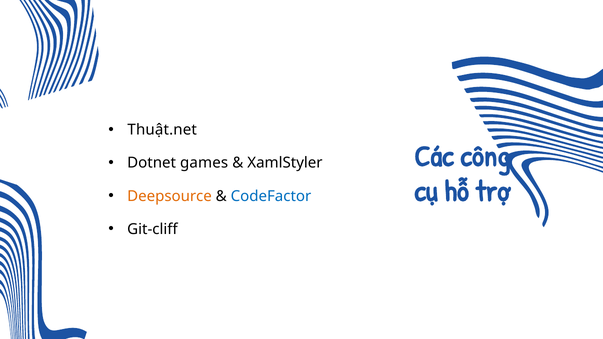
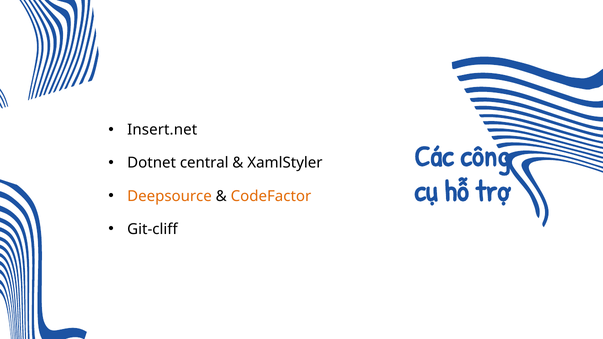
Thuật.net: Thuật.net -> Insert.net (162, 130)
games: games -> central (204, 163)
CodeFactor colour: blue -> orange (271, 196)
